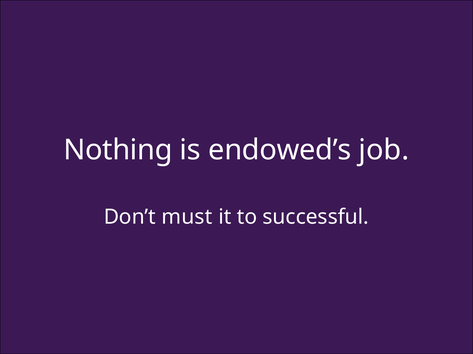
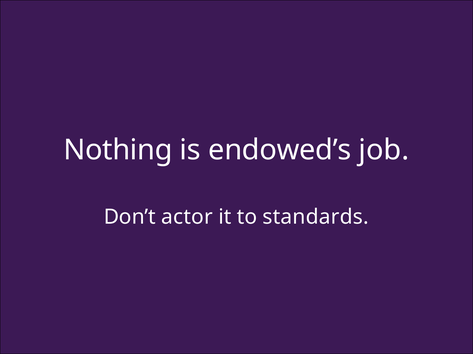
must: must -> actor (187, 217)
successful: successful -> standards (316, 217)
